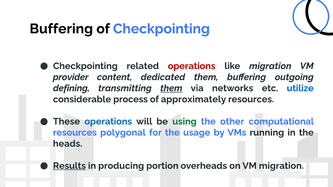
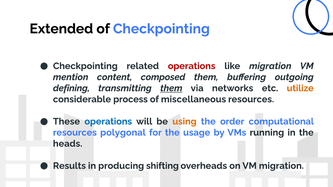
Buffering: Buffering -> Extended (61, 29)
provider: provider -> mention (71, 77)
dedicated: dedicated -> composed (163, 77)
utilize colour: blue -> orange (300, 88)
approximately: approximately -> miscellaneous (194, 99)
using colour: green -> orange (184, 122)
other: other -> order (232, 122)
Results underline: present -> none (69, 166)
portion: portion -> shifting (162, 166)
